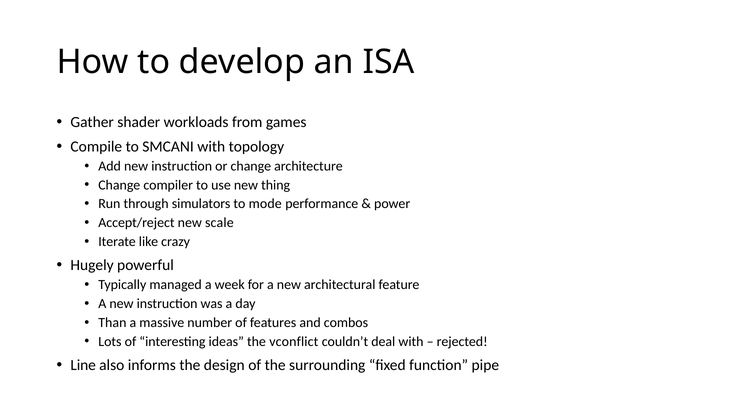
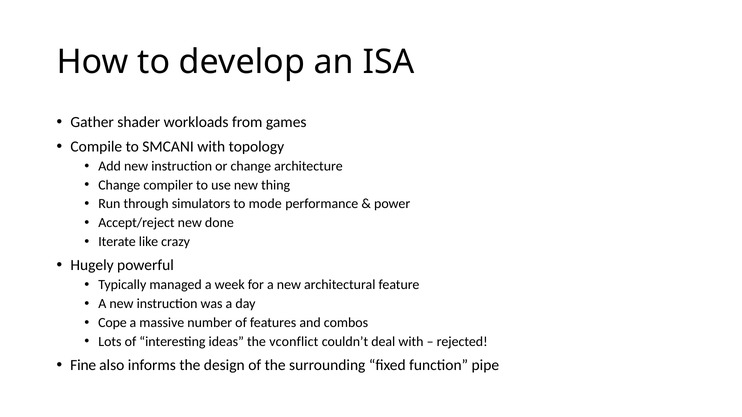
scale: scale -> done (219, 223)
Than: Than -> Cope (112, 323)
Line: Line -> Fine (83, 365)
